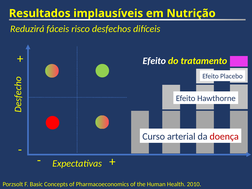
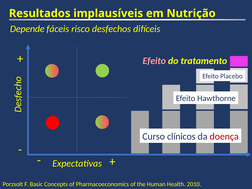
Reduzirá: Reduzirá -> Depende (27, 29)
Efeito colour: white -> pink (154, 61)
arterial: arterial -> clínicos (181, 136)
